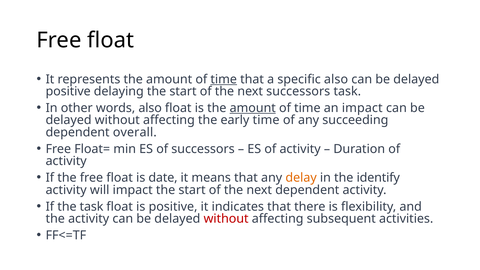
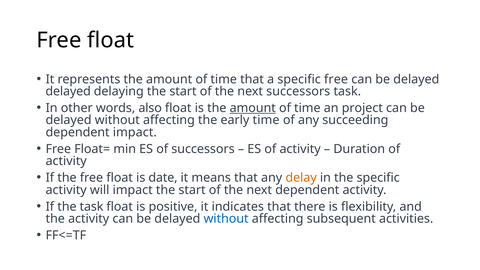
time underline: present -> none (224, 79)
specific also: also -> free (336, 79)
positive: positive -> delayed (68, 91)
an impact: impact -> project (362, 108)
dependent overall: overall -> impact (135, 132)
the identify: identify -> specific (378, 178)
without colour: red -> blue (226, 219)
